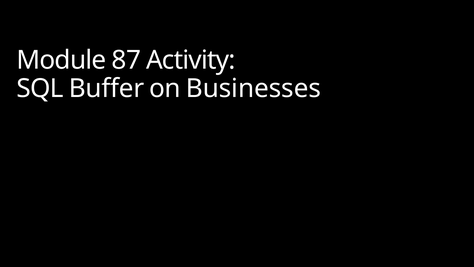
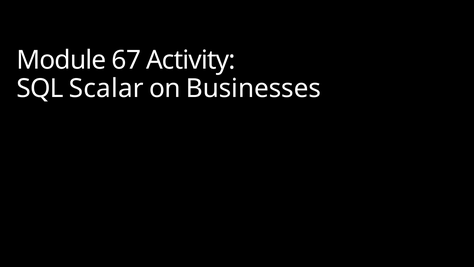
87: 87 -> 67 (126, 60)
Buffer: Buffer -> Scalar (106, 88)
